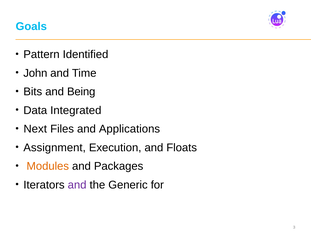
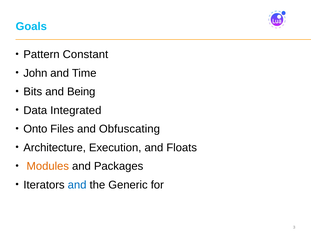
Identified: Identified -> Constant (85, 54)
Next: Next -> Onto (35, 129)
Applications: Applications -> Obfuscating (129, 129)
Assignment: Assignment -> Architecture (55, 148)
and colour: purple -> blue (77, 185)
